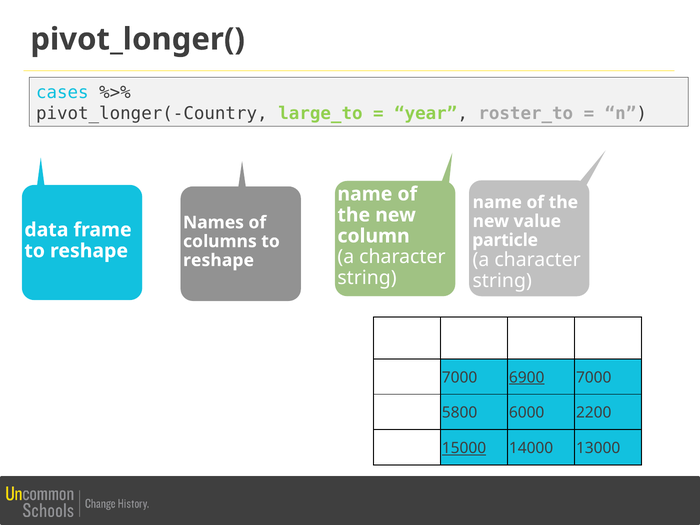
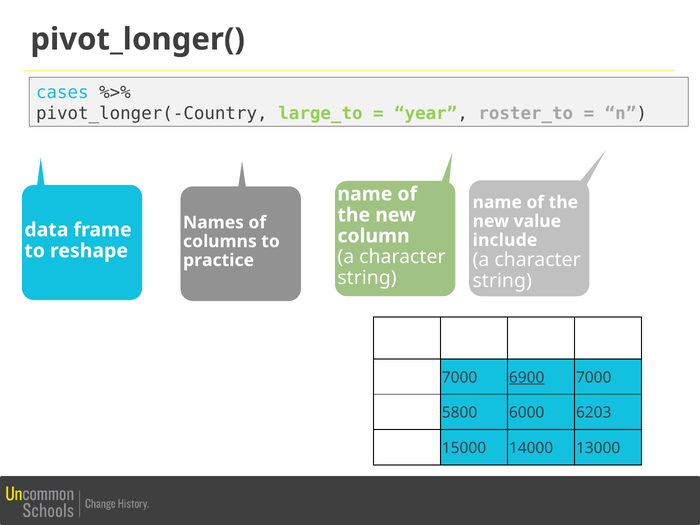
particle: particle -> include (505, 240)
reshape: reshape -> practice (219, 260)
2200: 2200 -> 6203 (594, 413)
15000 underline: present -> none (464, 448)
